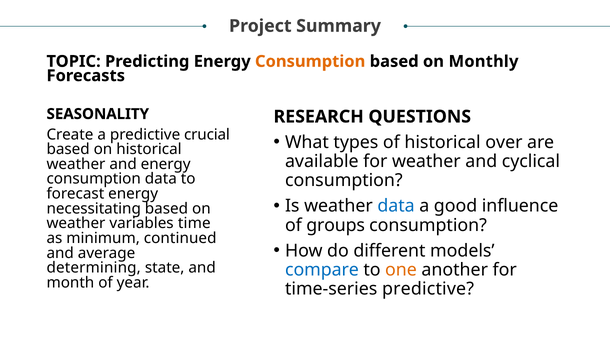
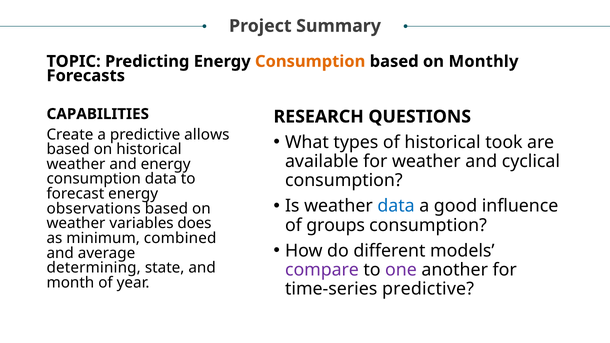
SEASONALITY: SEASONALITY -> CAPABILITIES (98, 114)
crucial: crucial -> allows (207, 135)
over: over -> took (504, 142)
necessitating: necessitating -> observations (94, 209)
time: time -> does (194, 223)
continued: continued -> combined (180, 238)
compare colour: blue -> purple (322, 270)
one colour: orange -> purple (401, 270)
